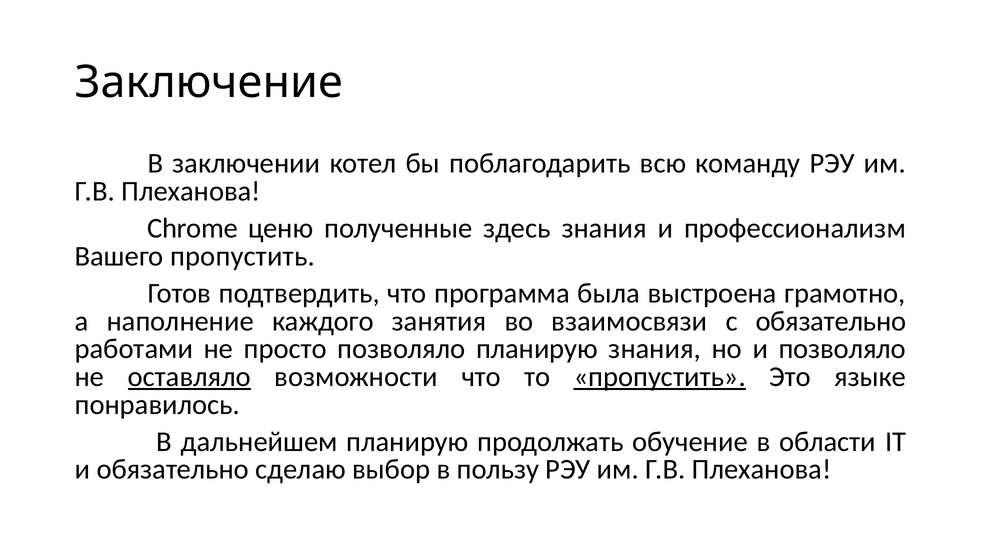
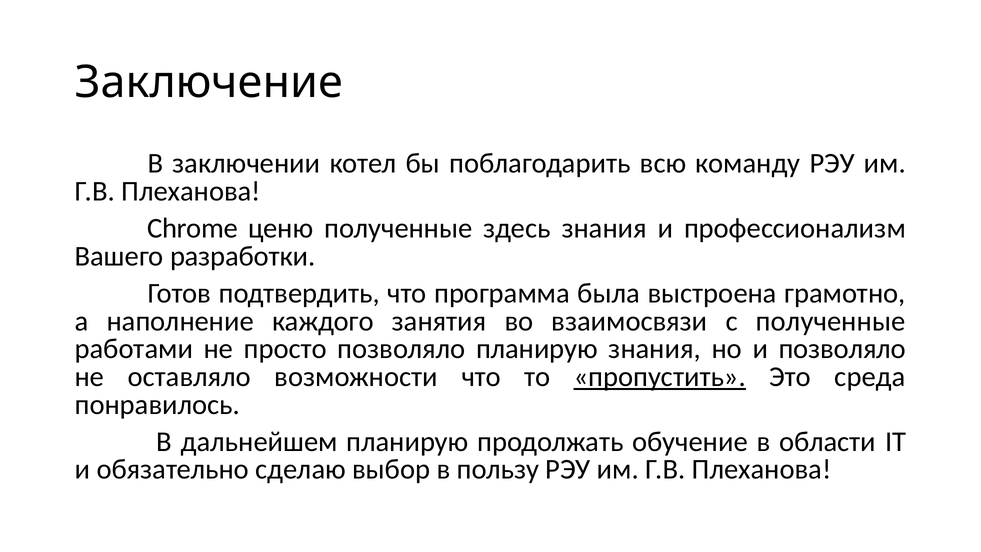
Вашего пропустить: пропустить -> разработки (243, 256)
с обязательно: обязательно -> полученные (831, 321)
оставляло underline: present -> none (189, 377)
языке: языке -> среда (870, 377)
